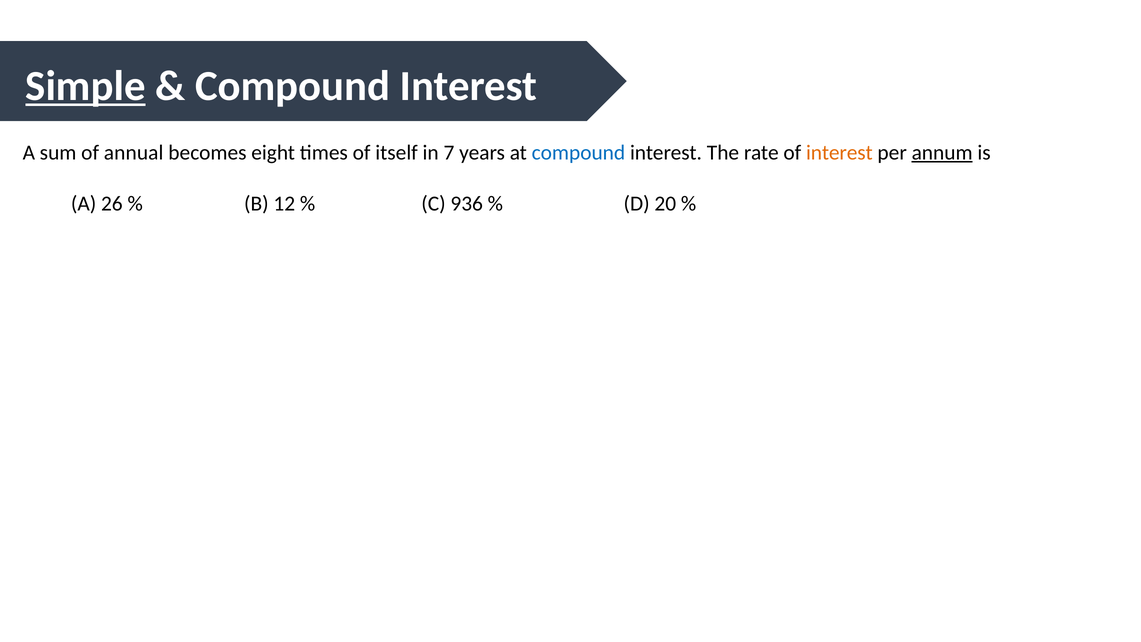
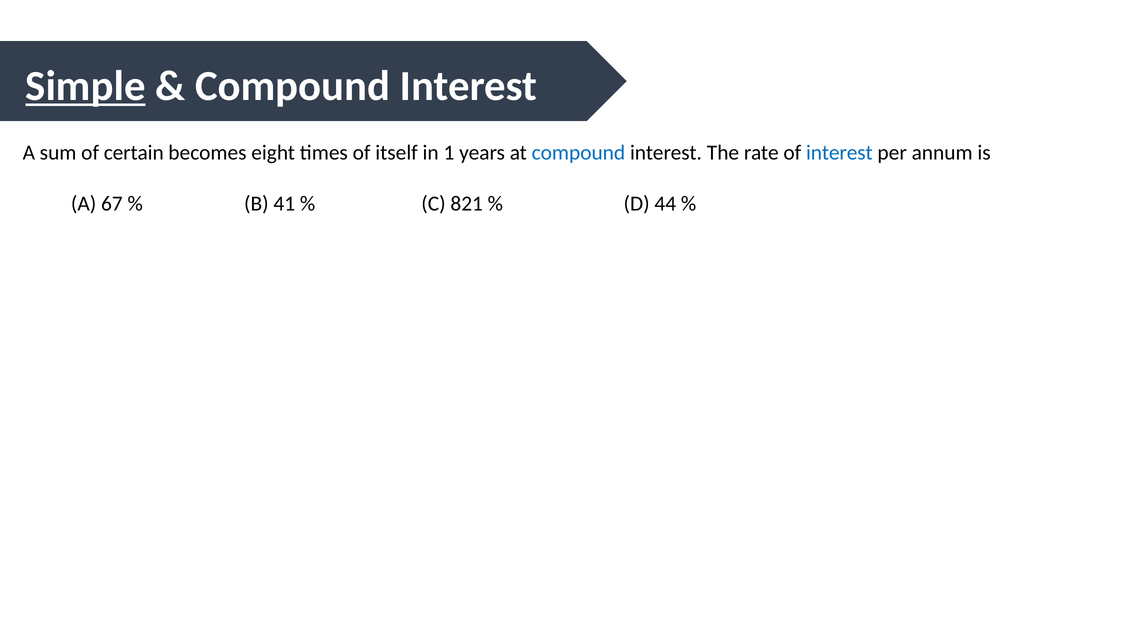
annual: annual -> certain (134, 152)
7: 7 -> 1 (449, 152)
interest colour: orange -> blue (839, 152)
annum underline: present -> none (942, 152)
26: 26 -> 67 (112, 204)
12: 12 -> 41 (284, 204)
936: 936 -> 821 (467, 204)
20: 20 -> 44 (665, 204)
